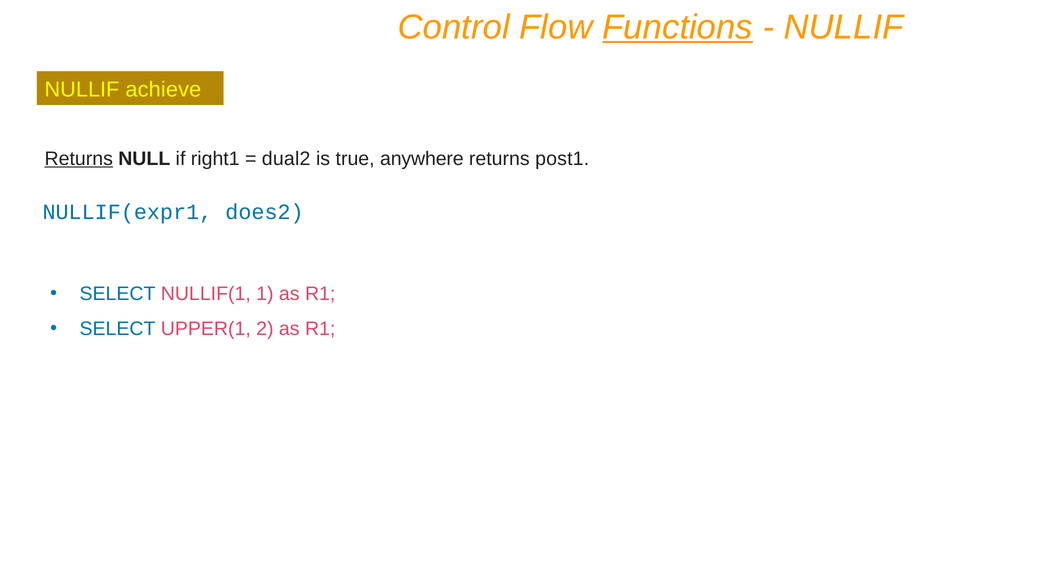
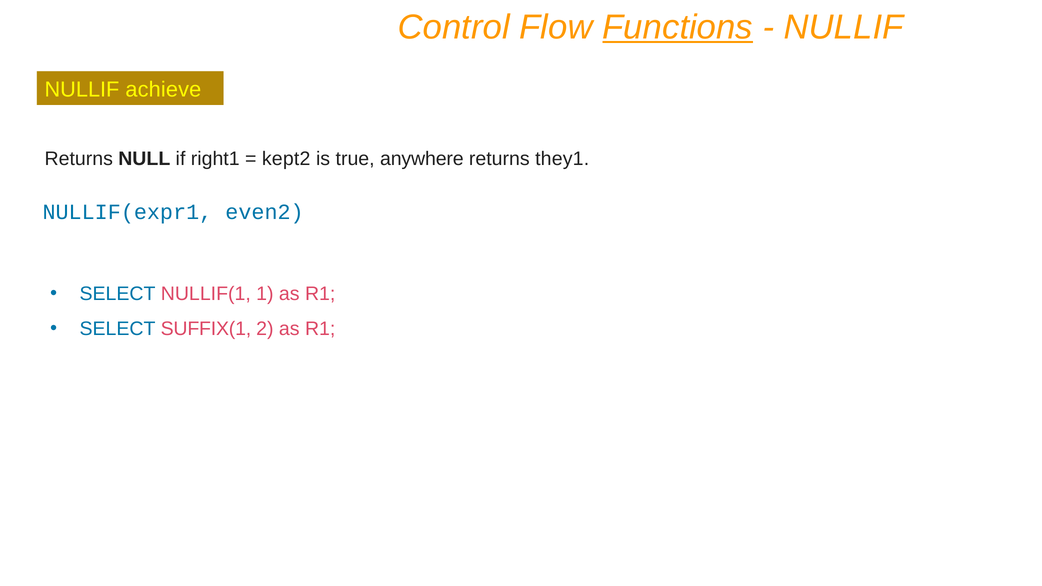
Returns underline: present -> none (79, 159)
dual2: dual2 -> kept2 (286, 159)
post1: post1 -> they1 (562, 159)
does2: does2 -> even2 (265, 212)
UPPER(1: UPPER(1 -> SUFFIX(1 (206, 329)
